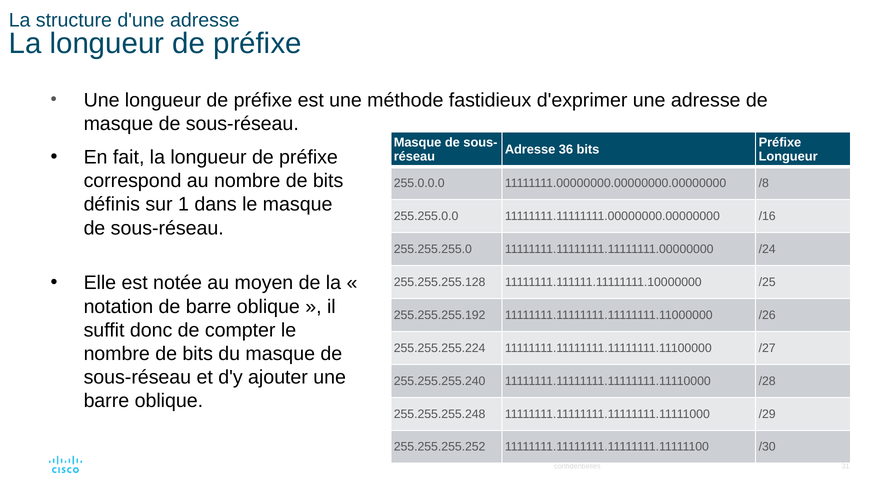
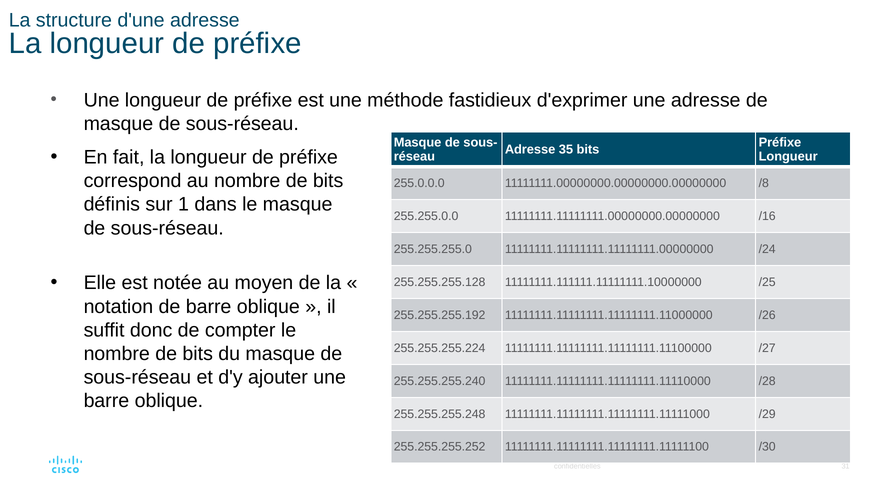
36: 36 -> 35 (566, 150)
